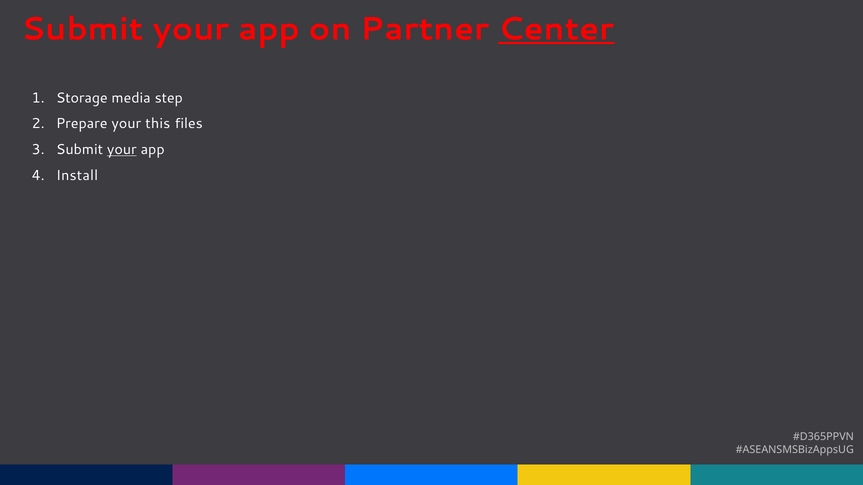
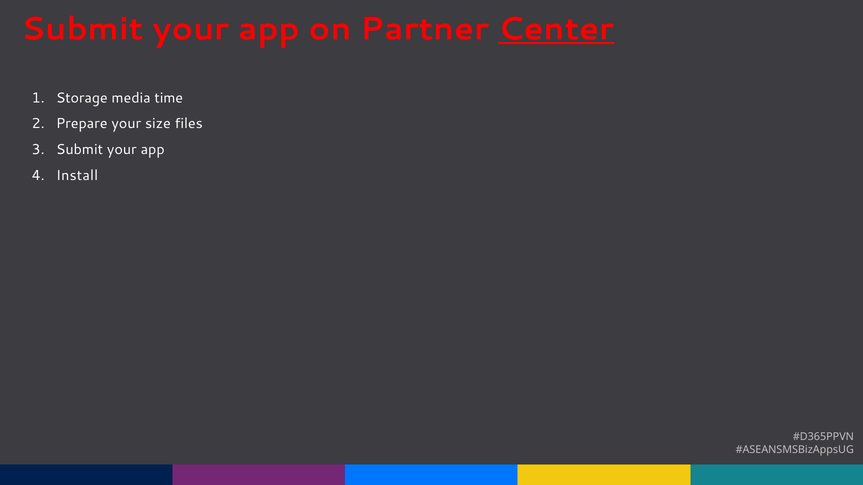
step: step -> time (169, 98)
this: this -> size (158, 124)
your underline: present -> none (122, 150)
